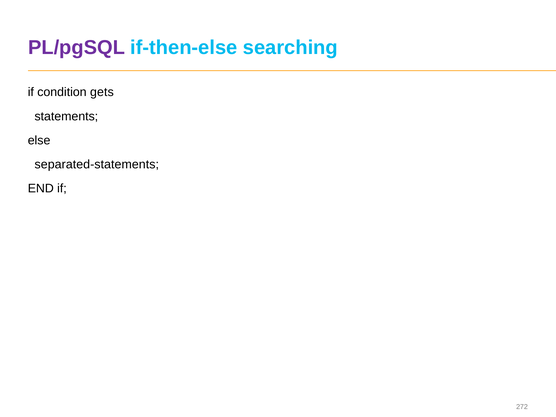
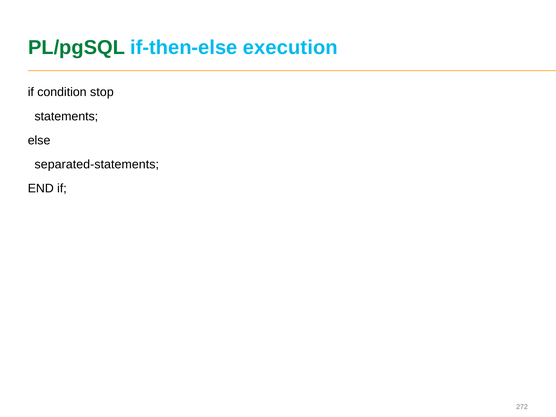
PL/pgSQL colour: purple -> green (77, 47)
searching: searching -> execution (290, 47)
gets: gets -> stop (102, 92)
